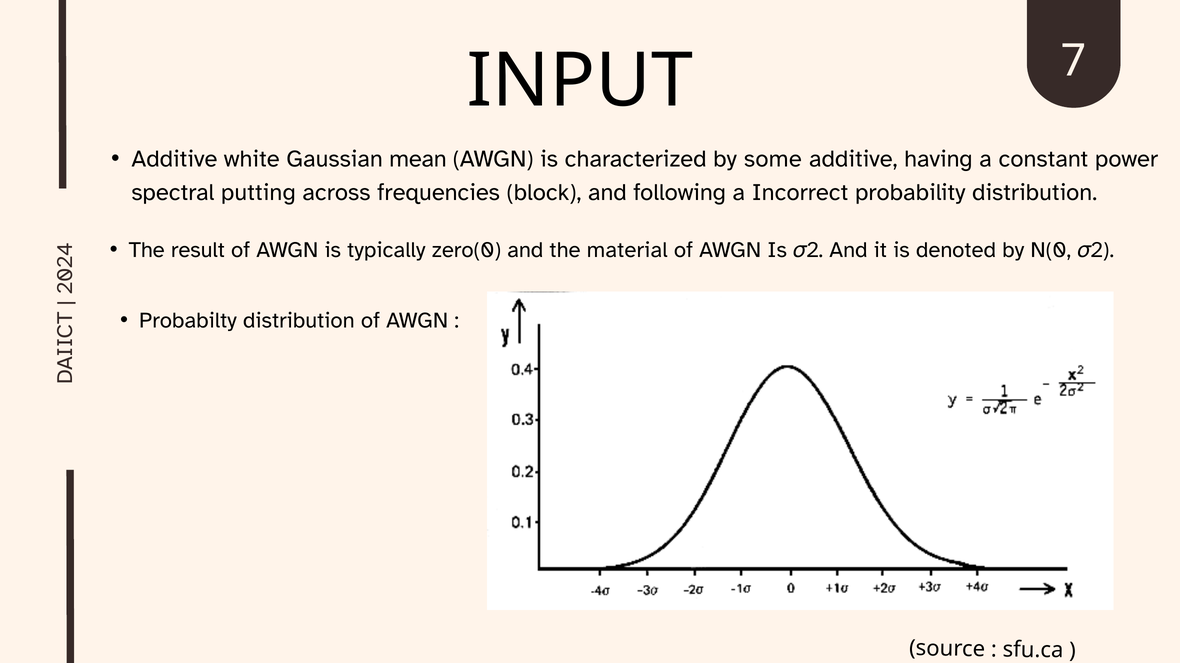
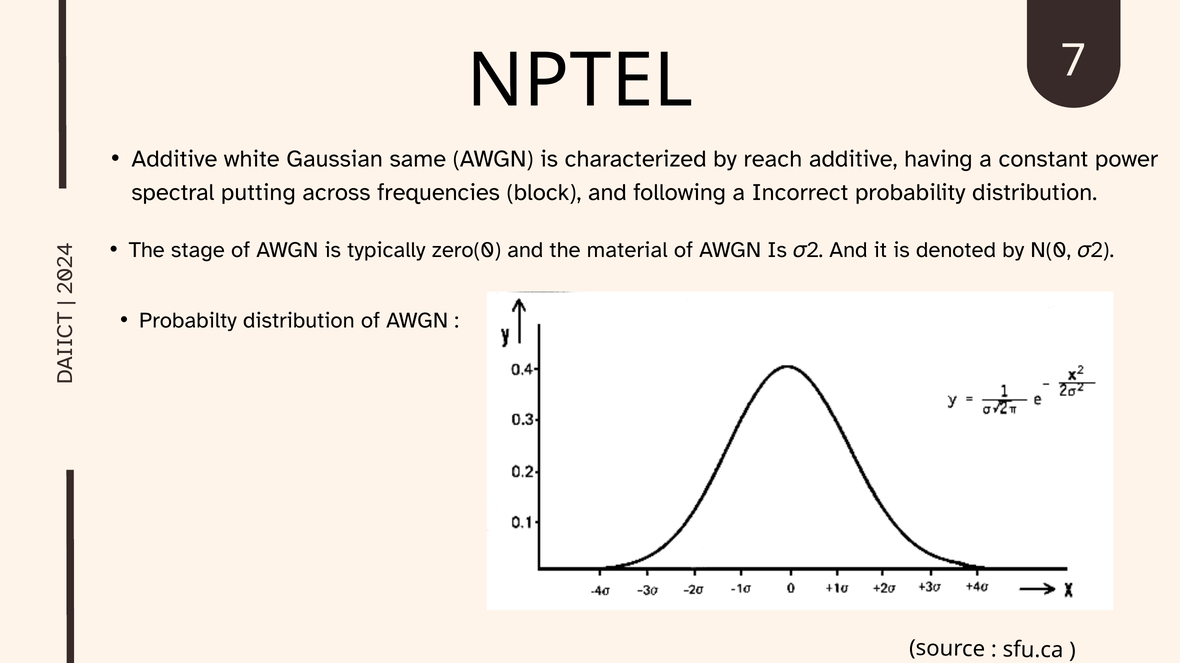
INPUT: INPUT -> NPTEL (580, 81)
mean: mean -> same (418, 159)
some: some -> reach (773, 159)
result: result -> stage (198, 250)
